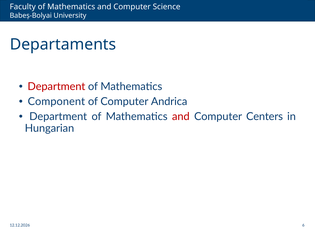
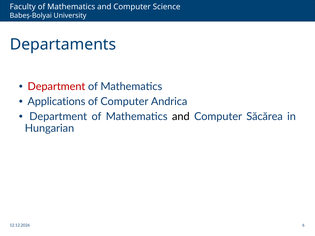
Component: Component -> Applications (56, 102)
and colour: red -> black (181, 117)
Centers: Centers -> Săcărea (265, 117)
